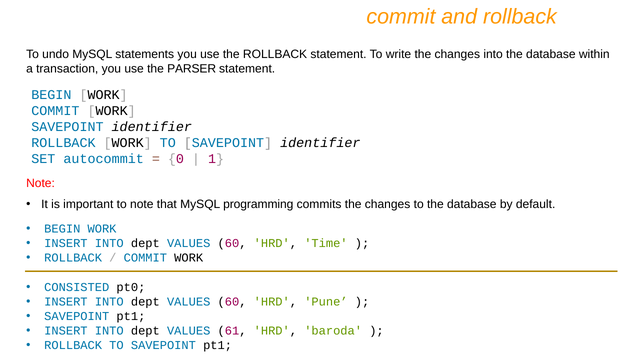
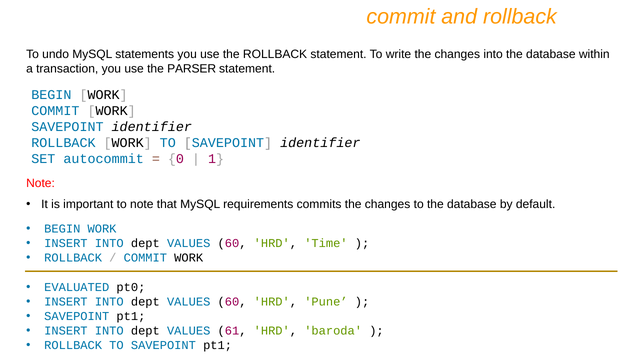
programming: programming -> requirements (258, 204)
CONSISTED: CONSISTED -> EVALUATED (77, 288)
